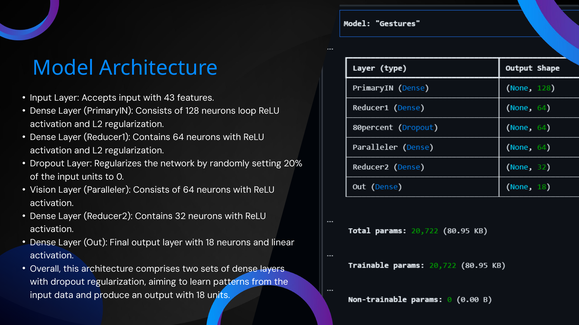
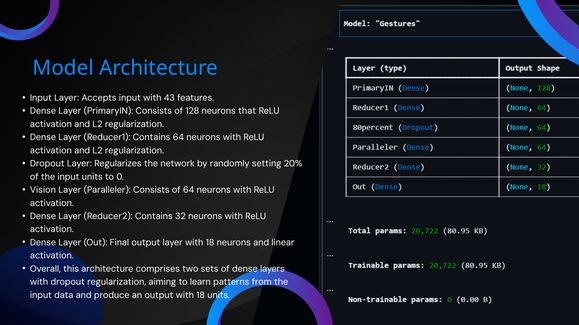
loop: loop -> that (247, 111)
